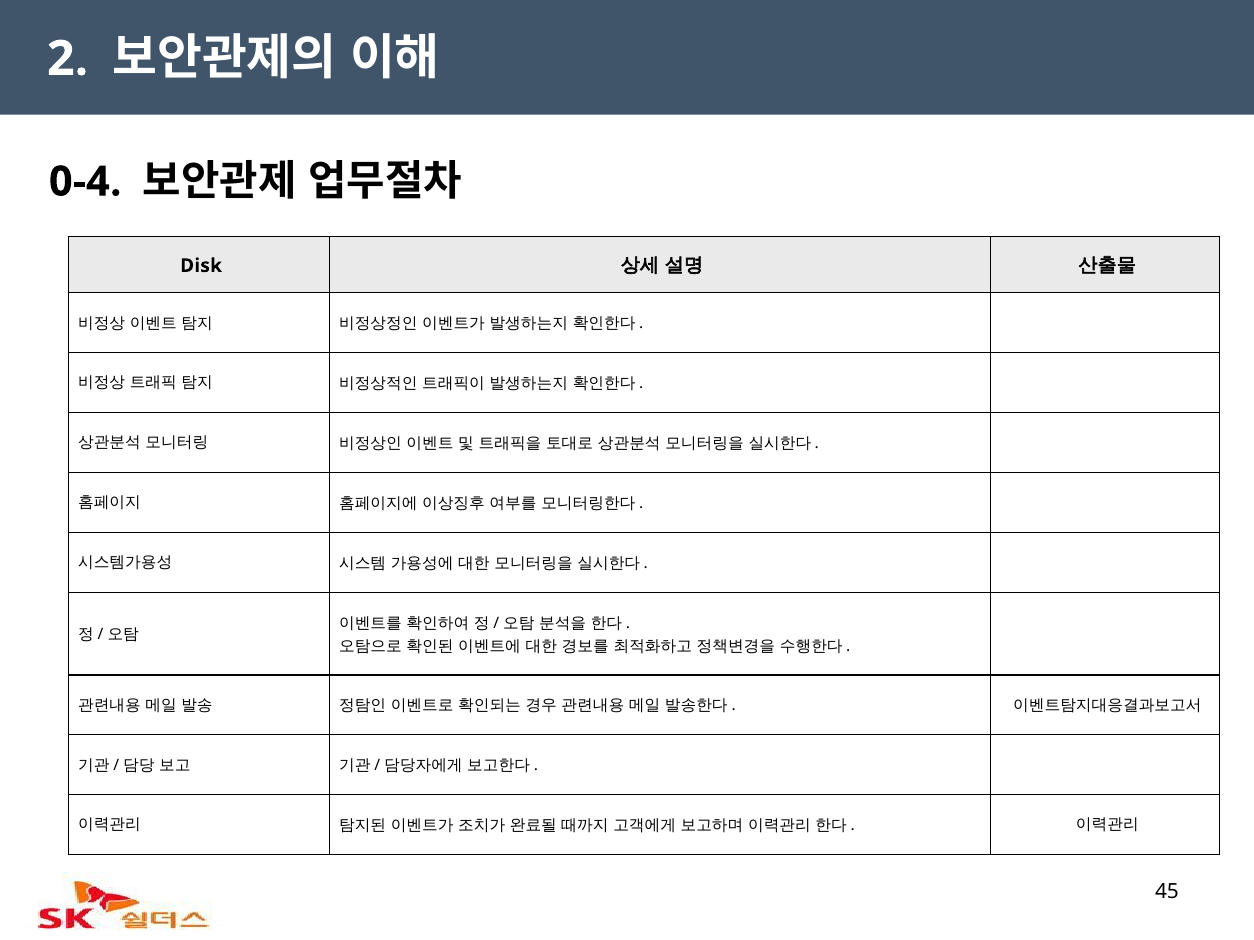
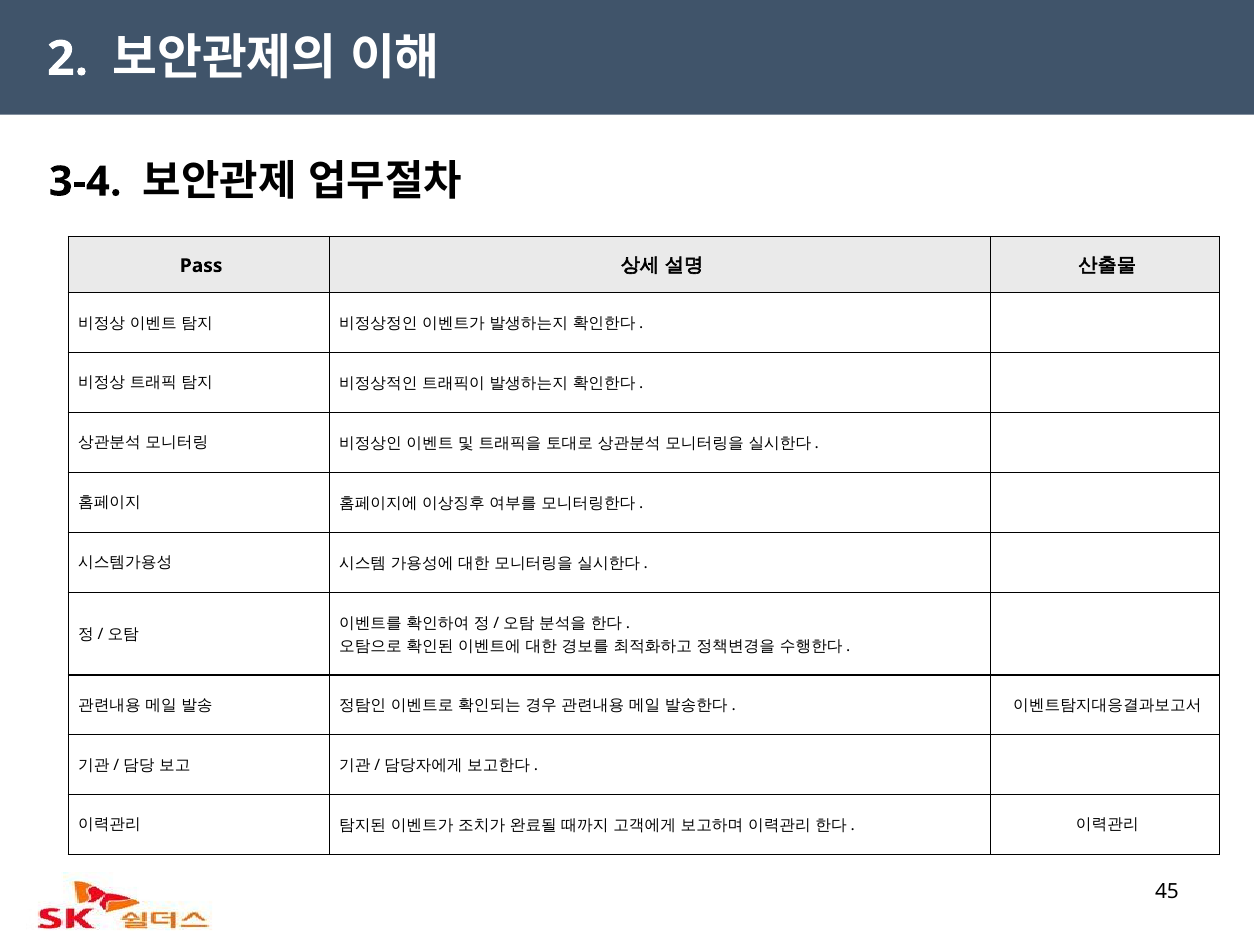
0-4: 0-4 -> 3-4 (85, 182)
Disk: Disk -> Pass (201, 266)
